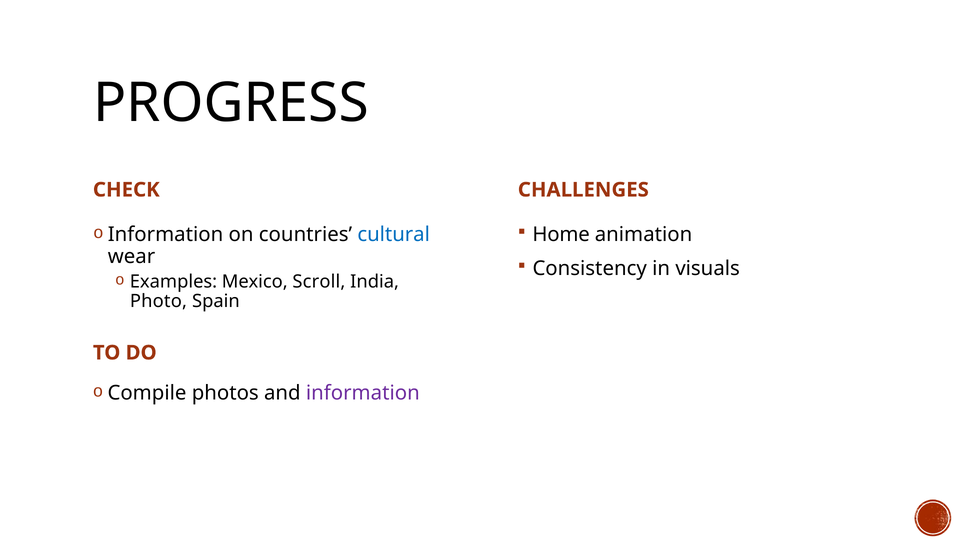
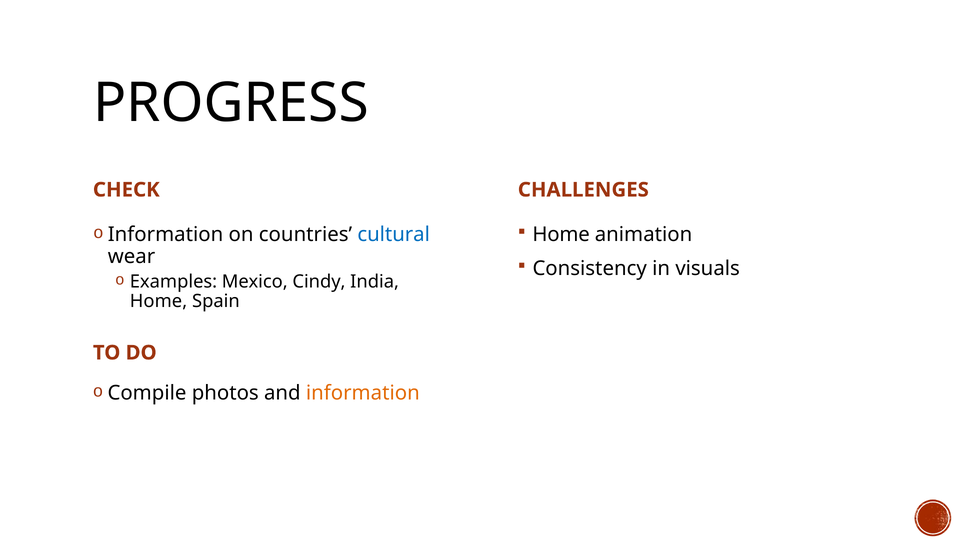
Scroll: Scroll -> Cindy (319, 282)
Photo: Photo -> Home (159, 301)
information colour: purple -> orange (363, 393)
